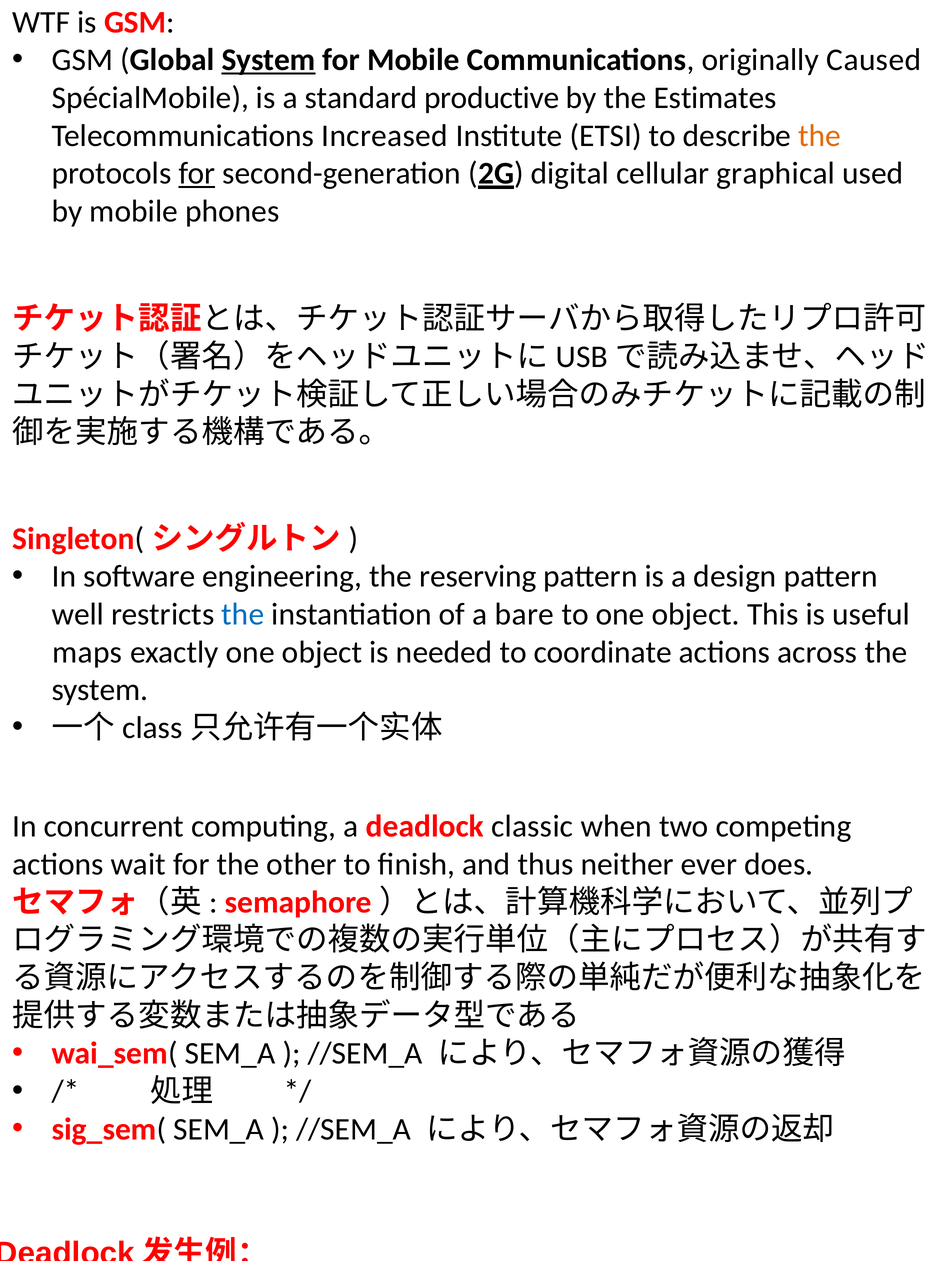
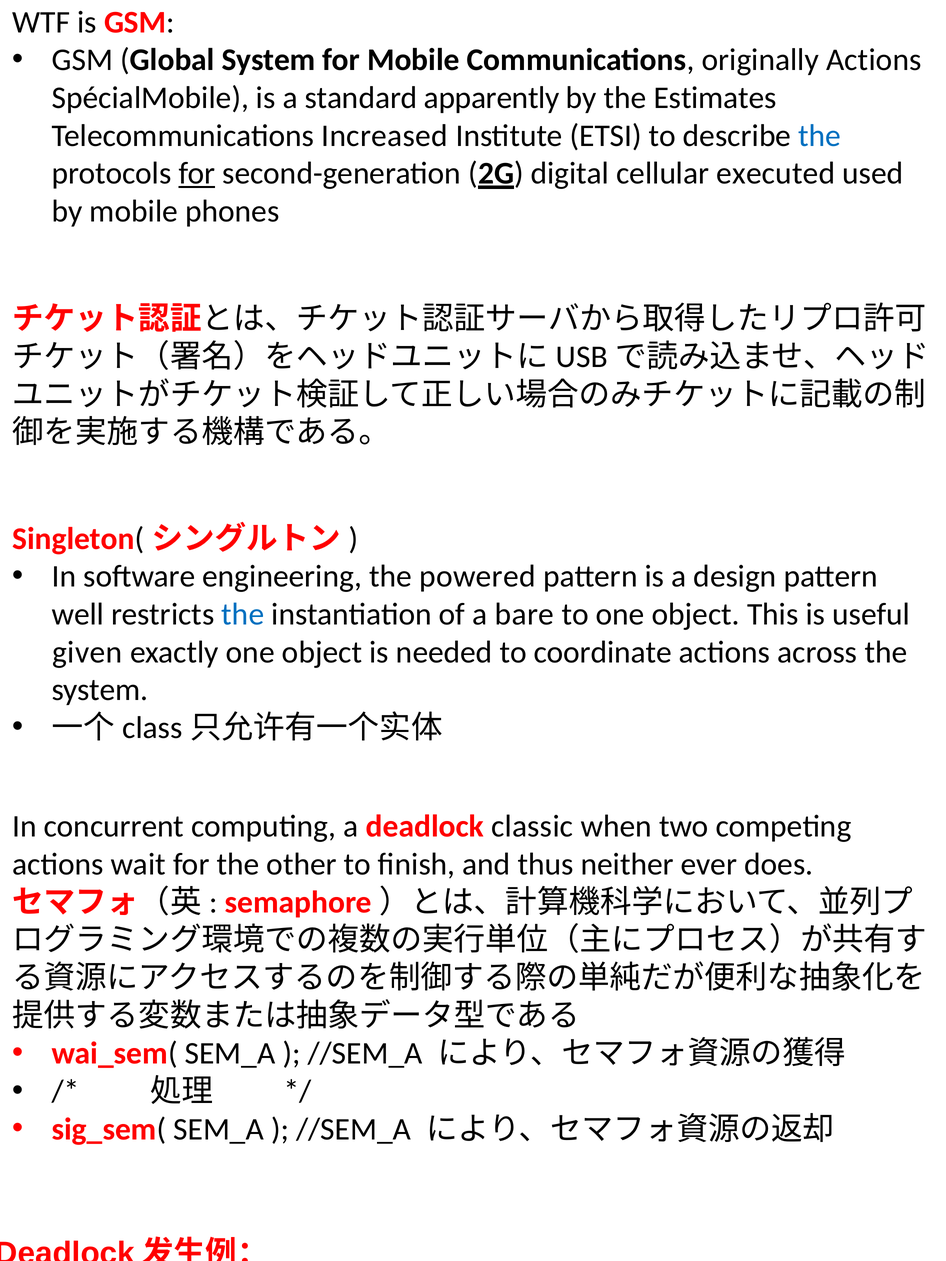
System underline: present -> none (269, 60)
originally Caused: Caused -> Actions (874, 60)
productive: productive -> apparently (492, 98)
the colour: orange -> blue (820, 136)
graphical: graphical -> executed (776, 174)
reserving: reserving -> powered (478, 577)
maps: maps -> given (87, 652)
